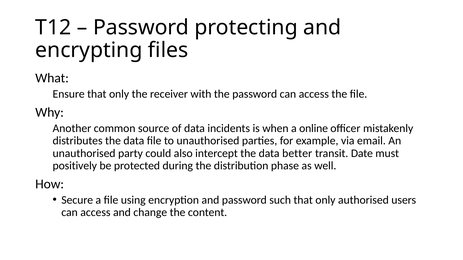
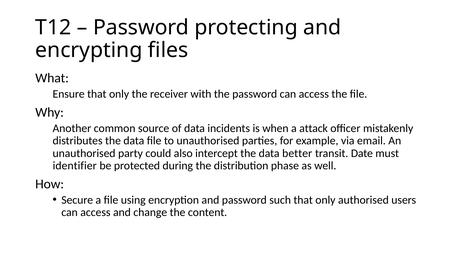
online: online -> attack (314, 129)
positively: positively -> identifier (75, 166)
